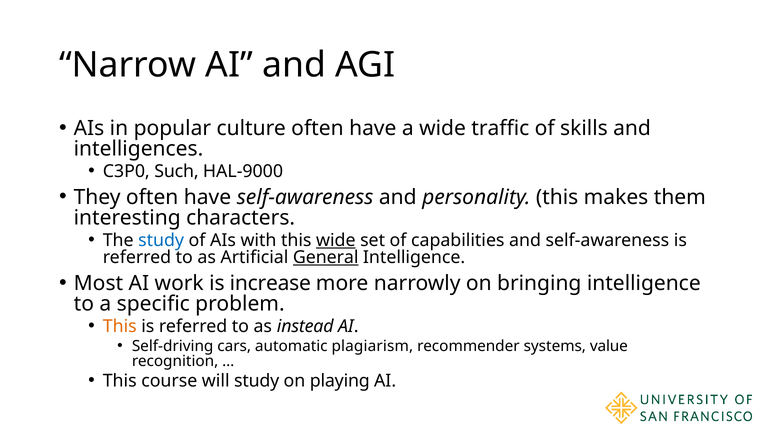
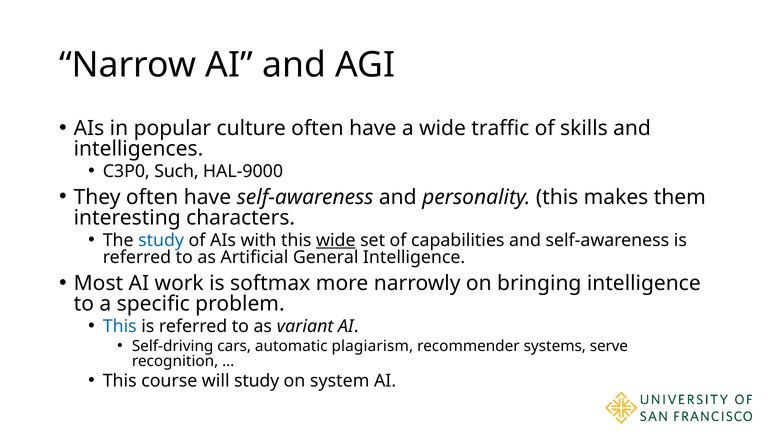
General underline: present -> none (326, 258)
increase: increase -> softmax (270, 284)
This colour: orange -> blue (120, 327)
instead: instead -> variant (305, 327)
value: value -> serve (609, 347)
playing: playing -> system (340, 381)
